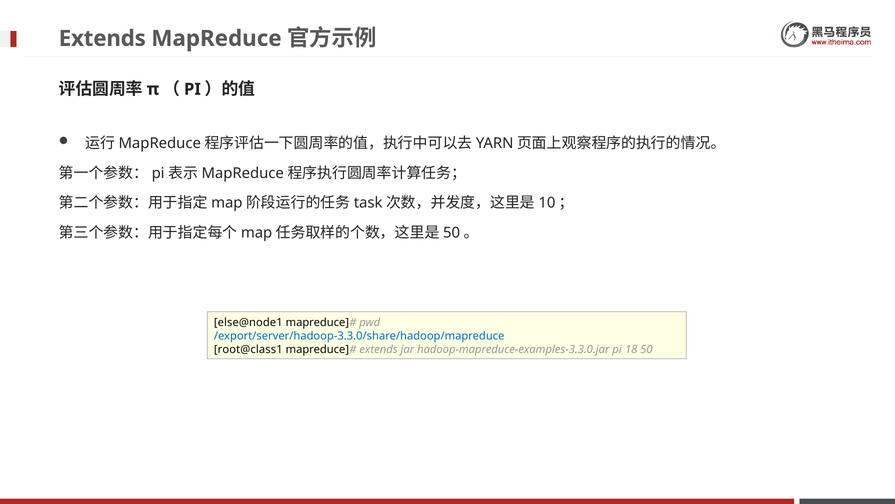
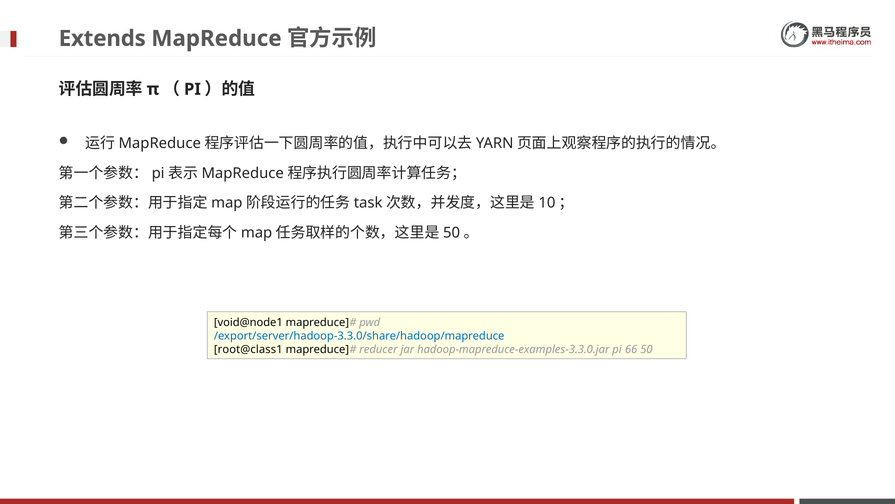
else@node1: else@node1 -> void@node1 (248, 322)
extends: extends -> reducer (378, 349)
18: 18 -> 66 (631, 349)
